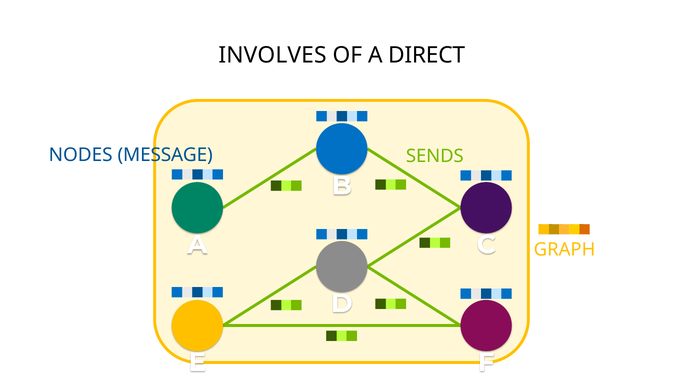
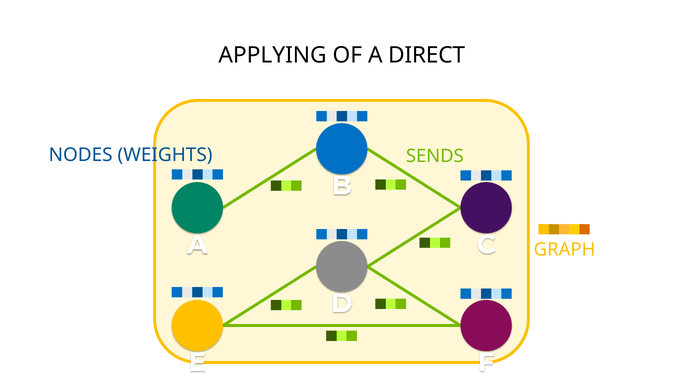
INVOLVES: INVOLVES -> APPLYING (273, 55)
MESSAGE: MESSAGE -> WEIGHTS (165, 155)
